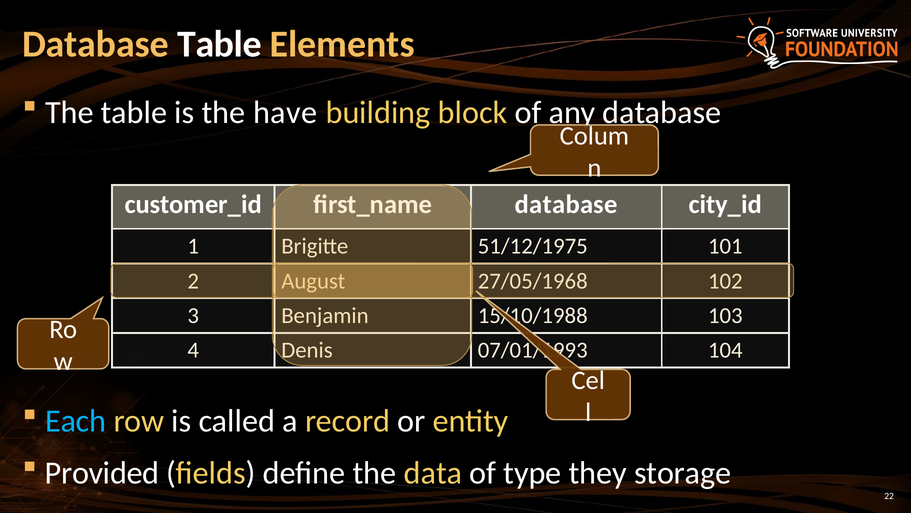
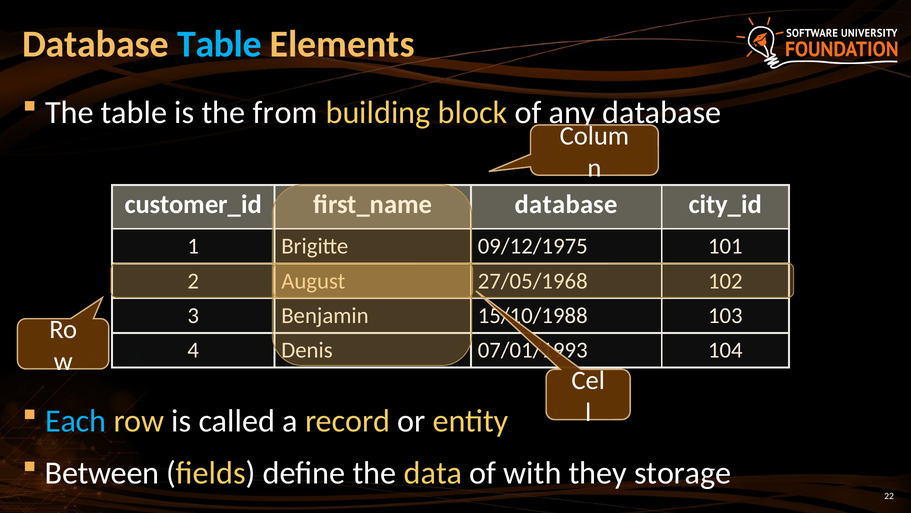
Table colour: white -> light blue (220, 44)
have: have -> from (285, 112)
51/12/1975: 51/12/1975 -> 09/12/1975 (533, 246)
Provided: Provided -> Between (102, 473)
type: type -> with (532, 473)
